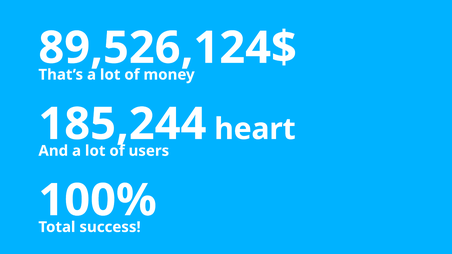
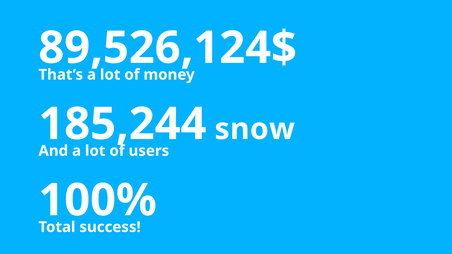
heart: heart -> snow (255, 129)
